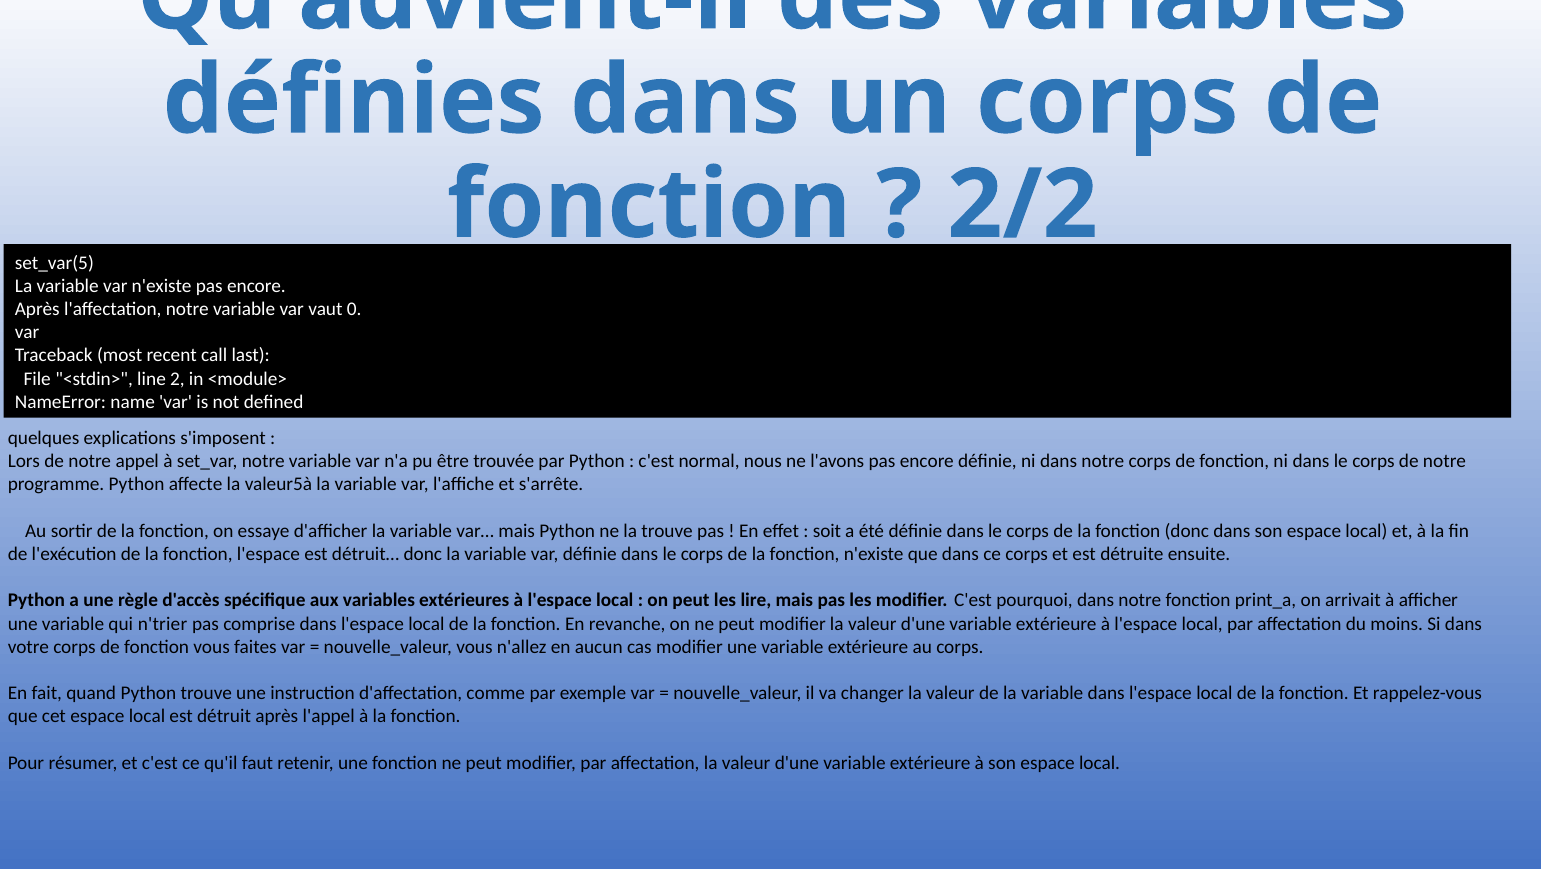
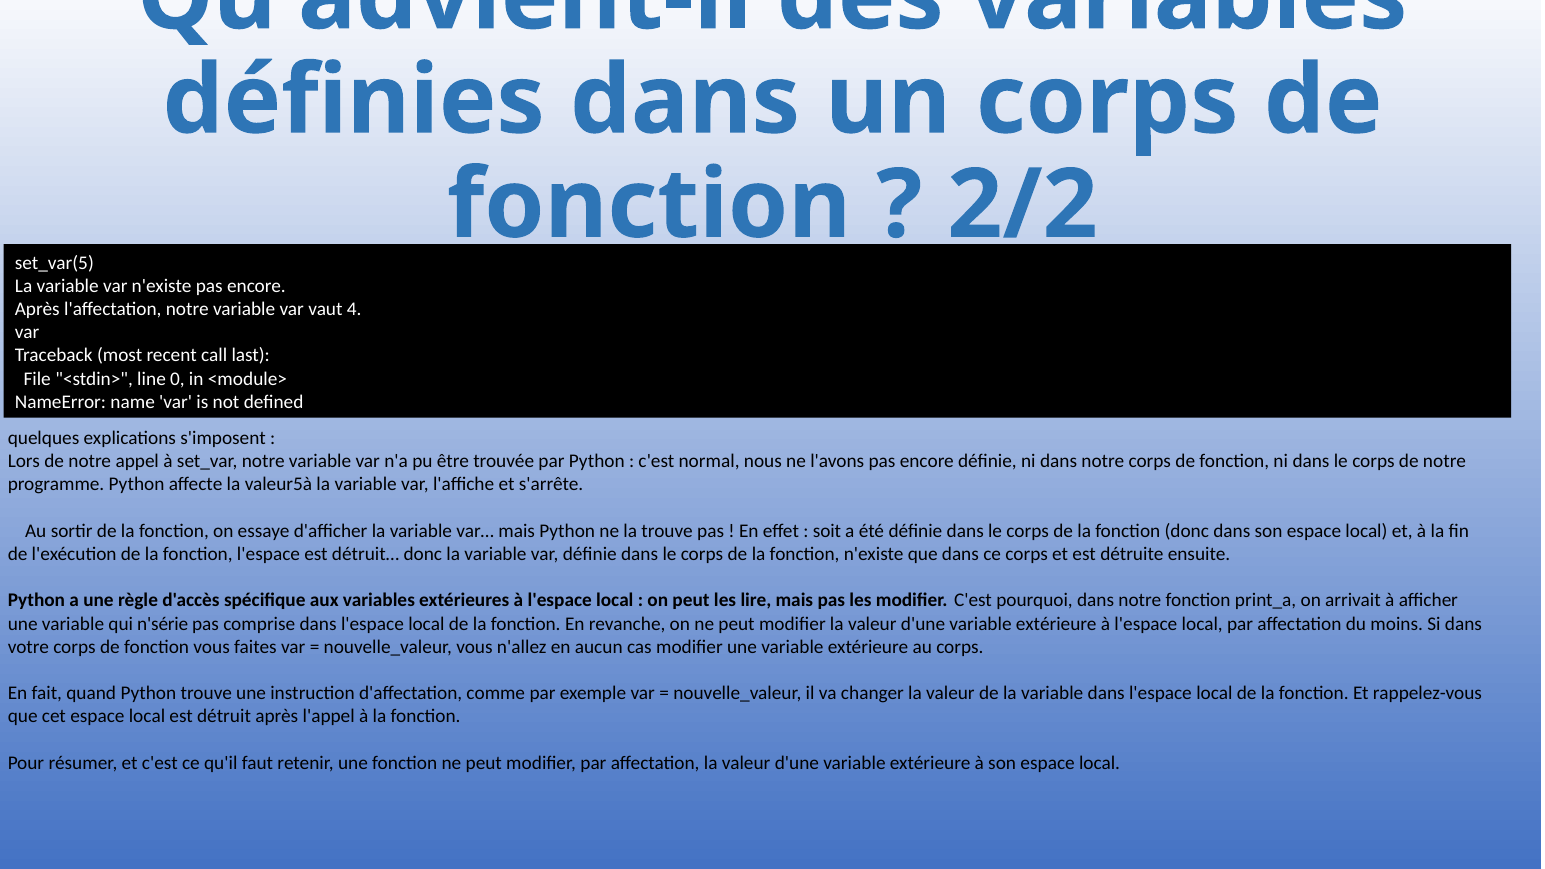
0: 0 -> 4 (354, 309)
2: 2 -> 0 (177, 379)
n'trier: n'trier -> n'série (163, 624)
